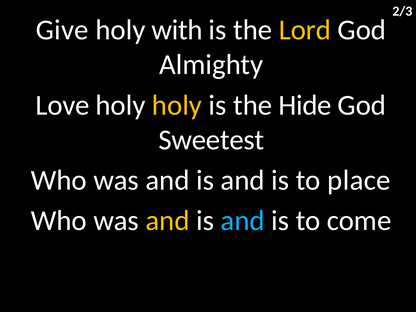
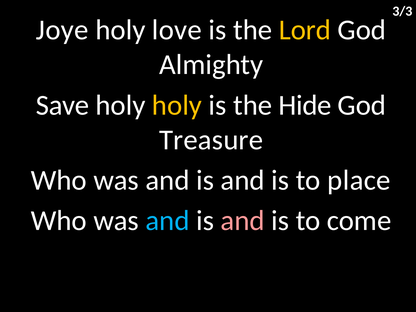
2/3: 2/3 -> 3/3 (402, 11)
Give: Give -> Joye (62, 30)
with: with -> love (177, 30)
Love: Love -> Save (63, 105)
Sweetest: Sweetest -> Treasure (211, 140)
and colour: yellow -> light blue (167, 221)
and colour: light blue -> pink (243, 221)
